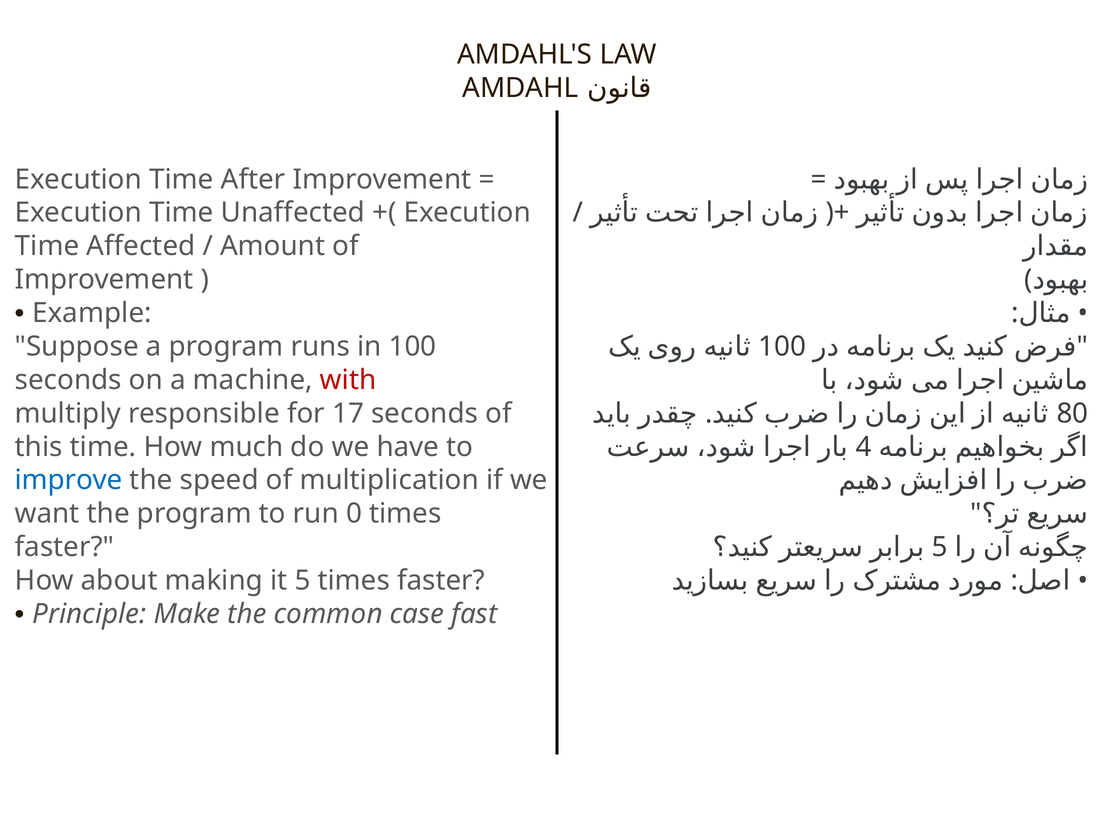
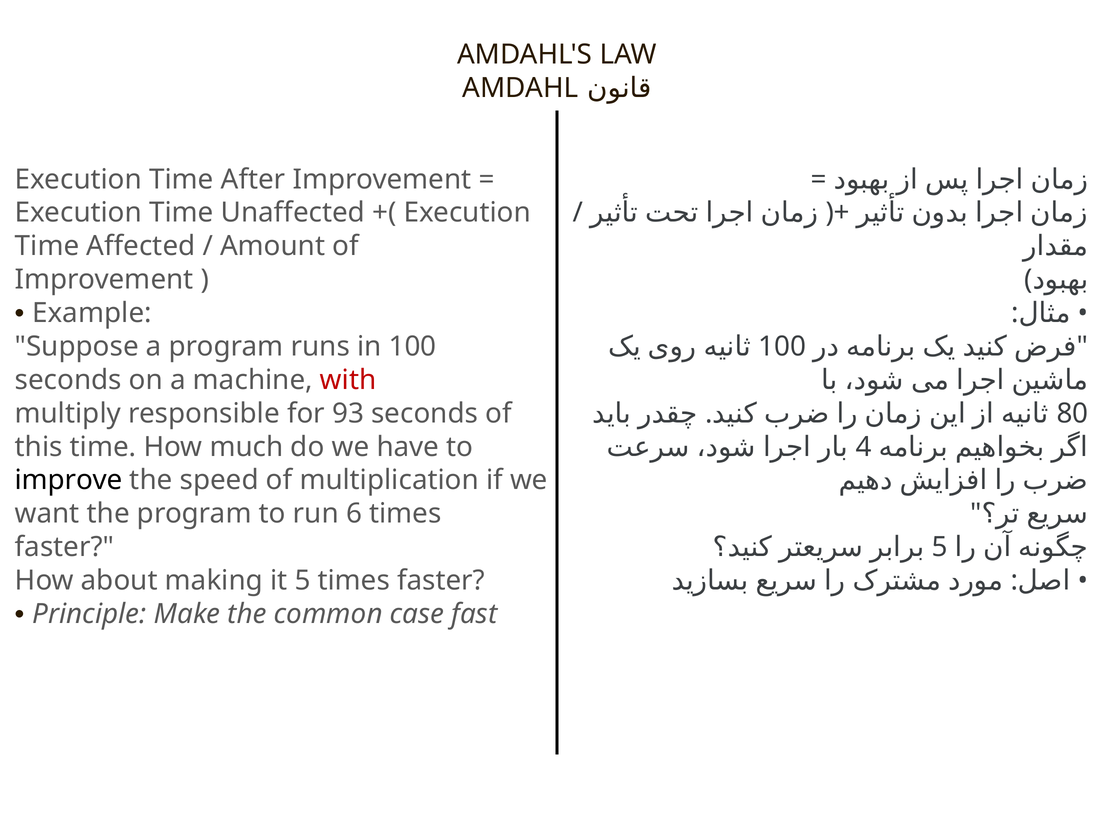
17: 17 -> 93 (348, 413)
improve colour: blue -> black (69, 480)
0: 0 -> 6 (354, 513)
